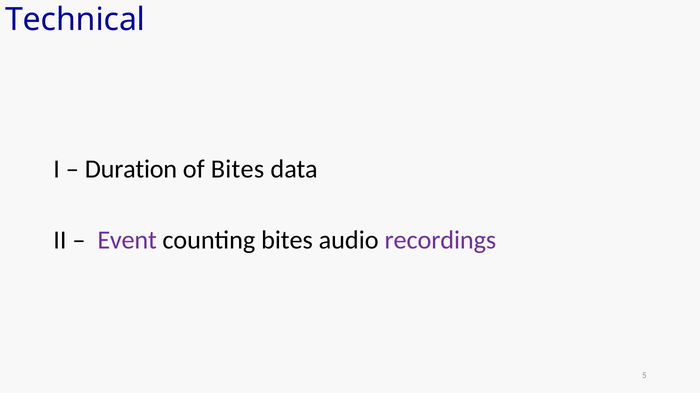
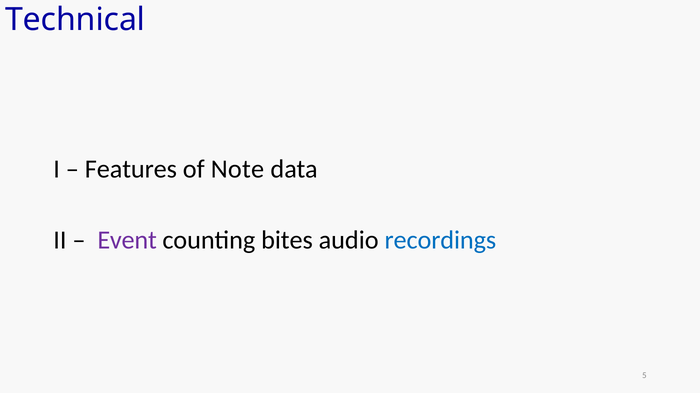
Duration: Duration -> Features (131, 169)
of Bites: Bites -> Note (237, 169)
recordings colour: purple -> blue (440, 241)
